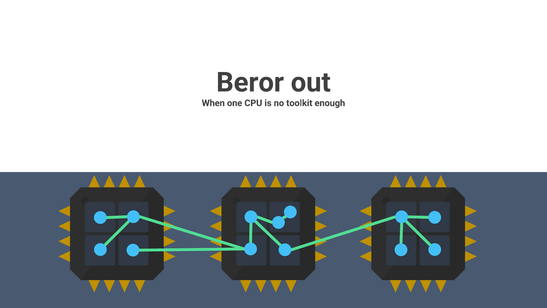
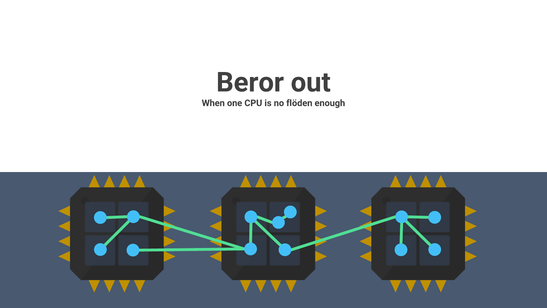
toolkit: toolkit -> flöden (299, 103)
